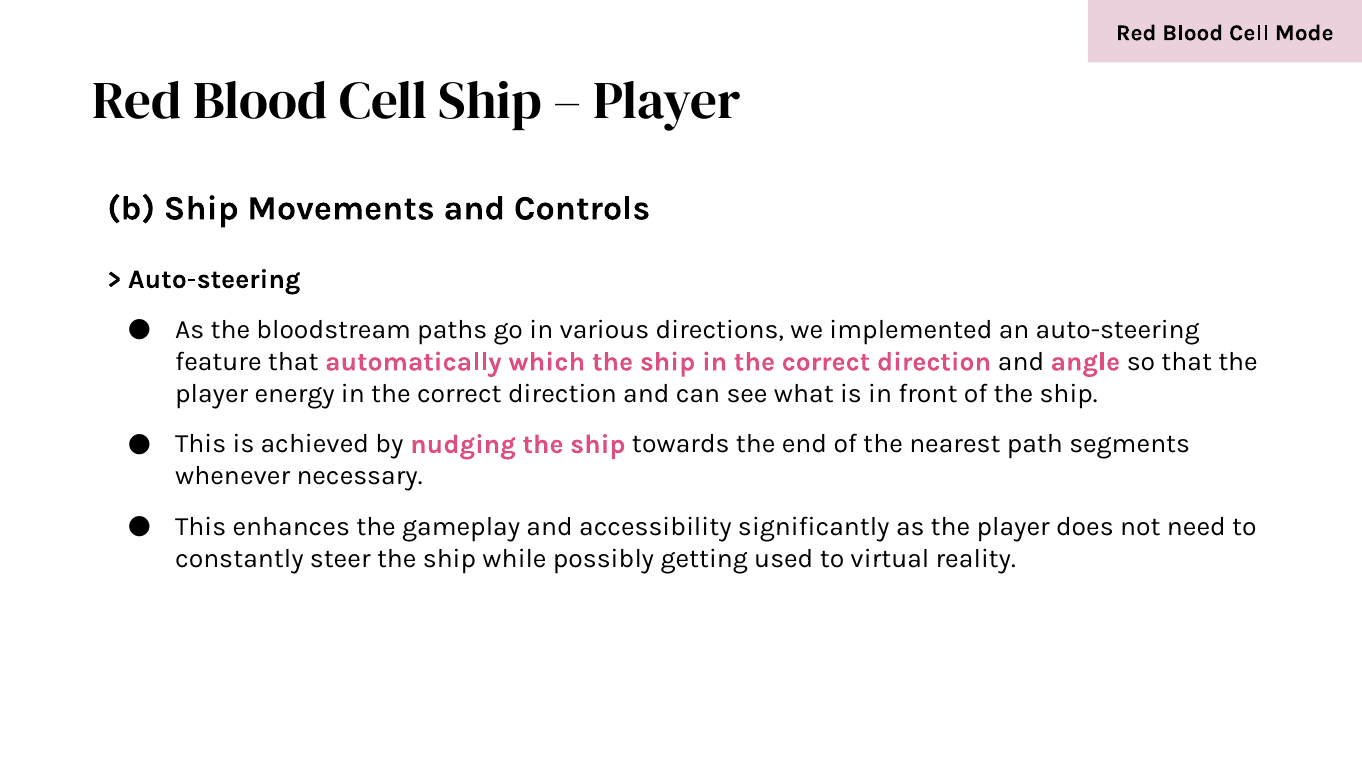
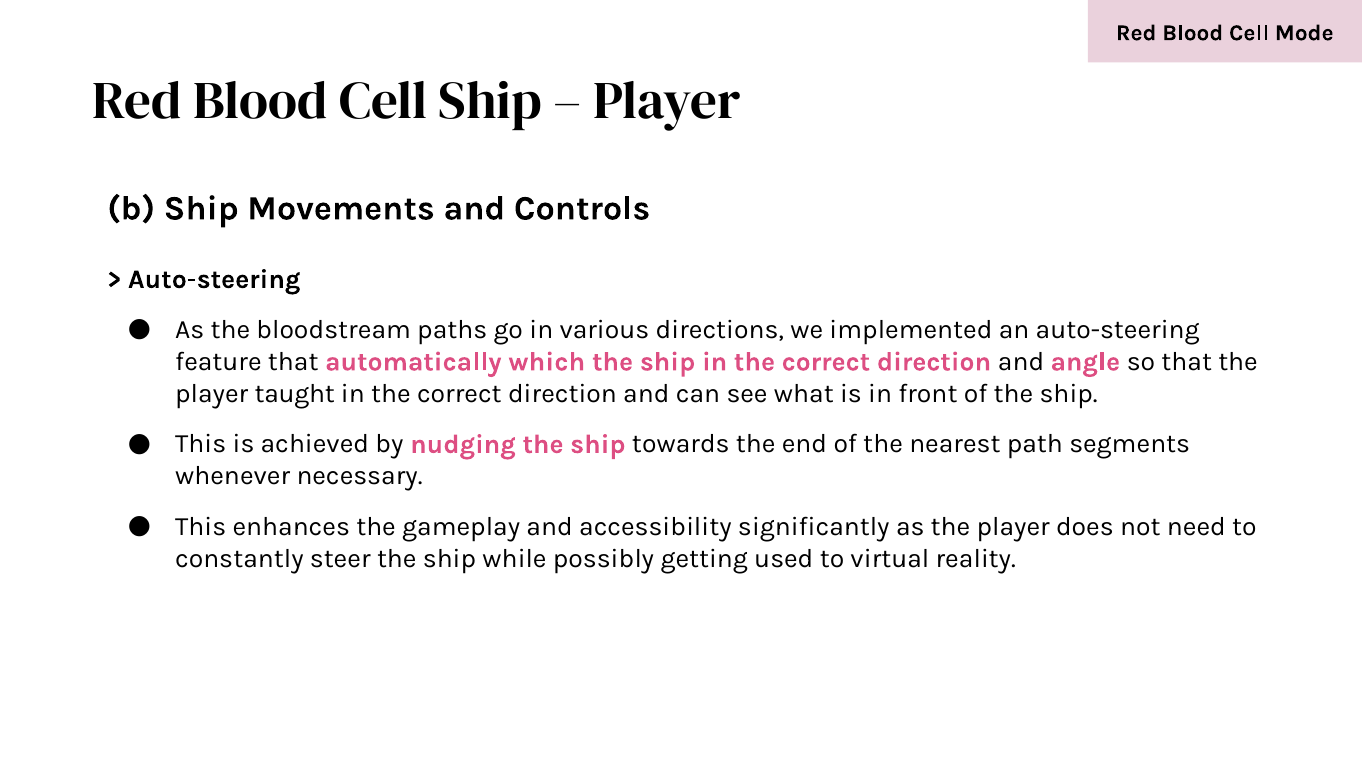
energy: energy -> taught (295, 394)
